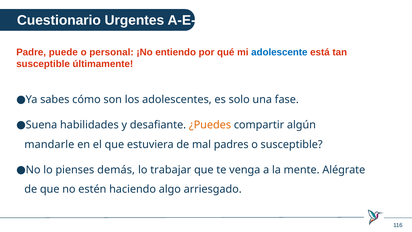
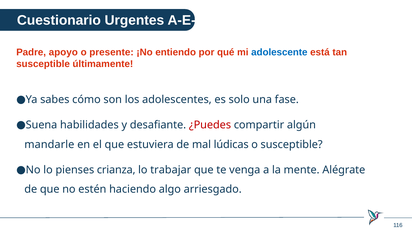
puede: puede -> apoyo (63, 52)
personal: personal -> presente (112, 52)
¿Puedes colour: orange -> red (210, 125)
padres: padres -> lúdicas (231, 144)
demás: demás -> crianza (116, 170)
